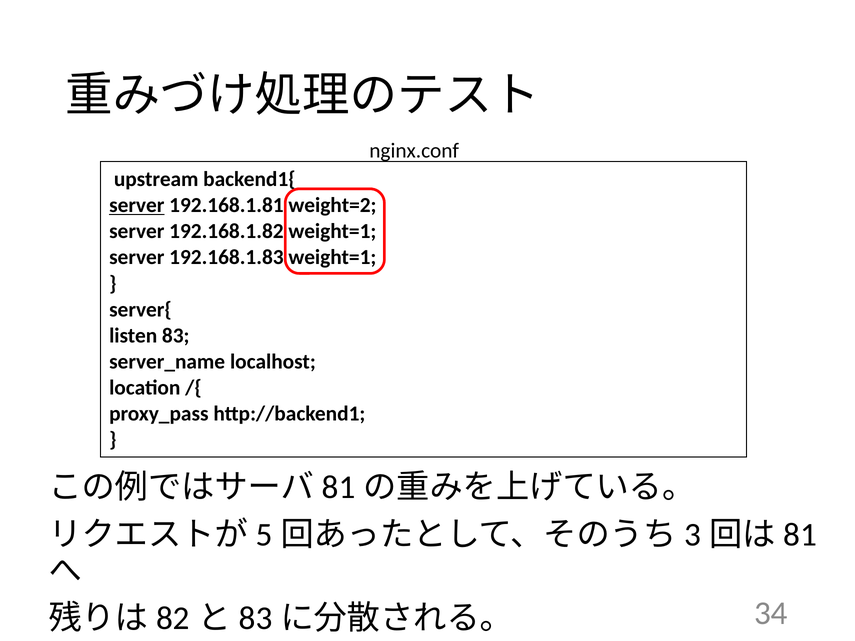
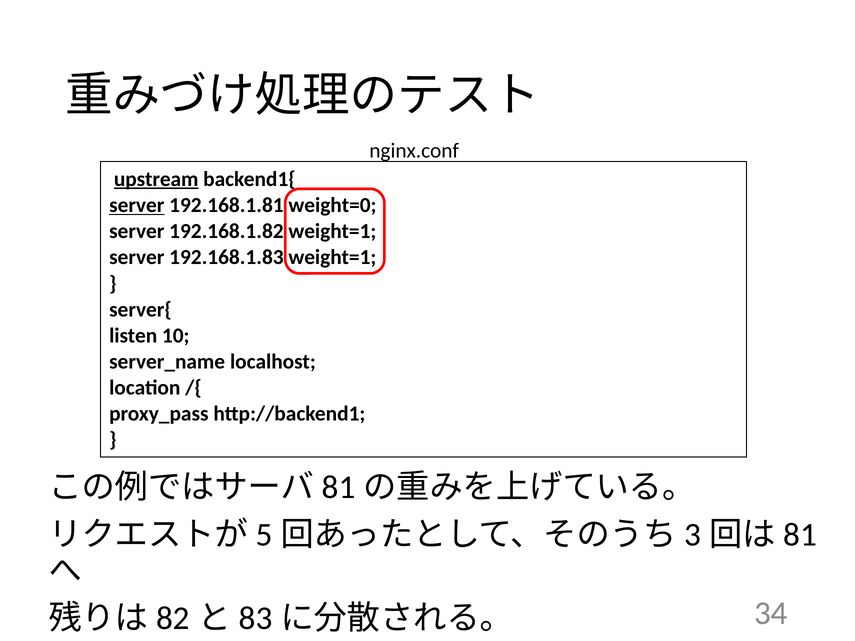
upstream underline: none -> present (156, 179)
weight=2: weight=2 -> weight=0 (332, 205)
83: 83 -> 10 (176, 336)
